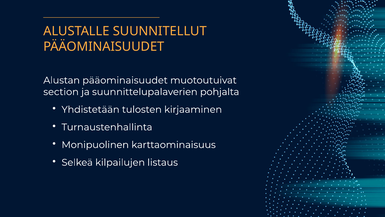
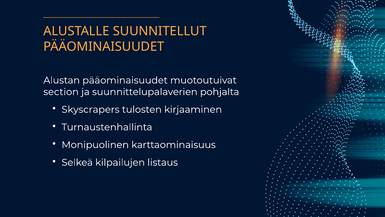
Yhdistetään: Yhdistetään -> Skyscrapers (90, 109)
